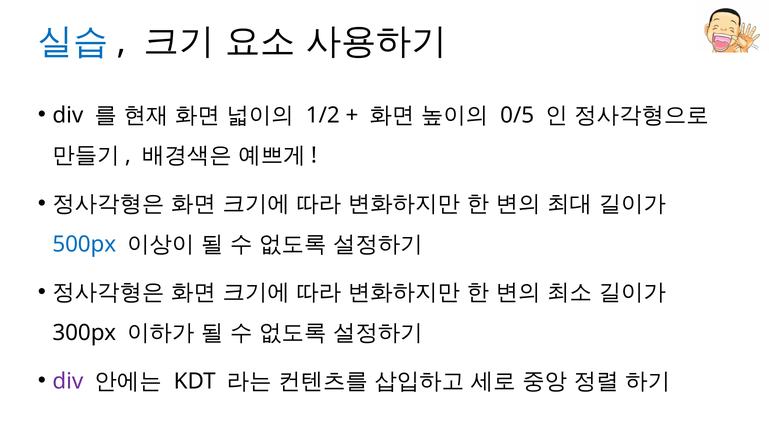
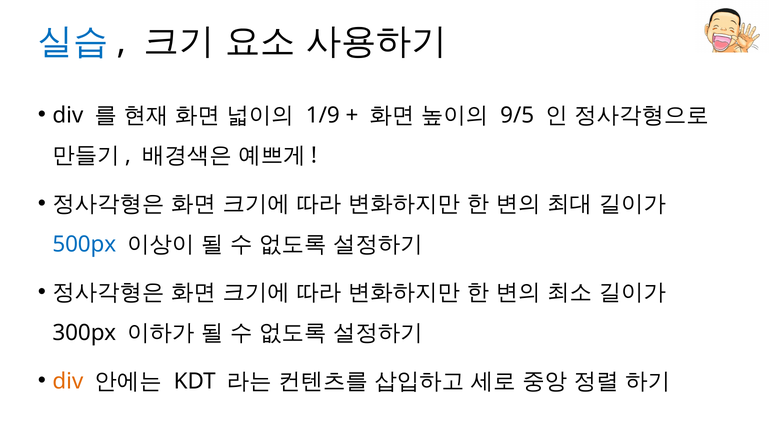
1/2: 1/2 -> 1/9 (323, 115)
0/5: 0/5 -> 9/5 (517, 115)
div colour: purple -> orange (68, 381)
